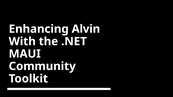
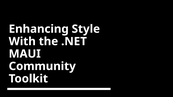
Alvin: Alvin -> Style (86, 29)
